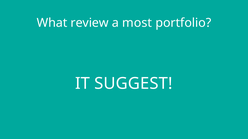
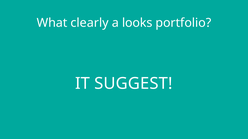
review: review -> clearly (90, 23)
most: most -> looks (137, 23)
